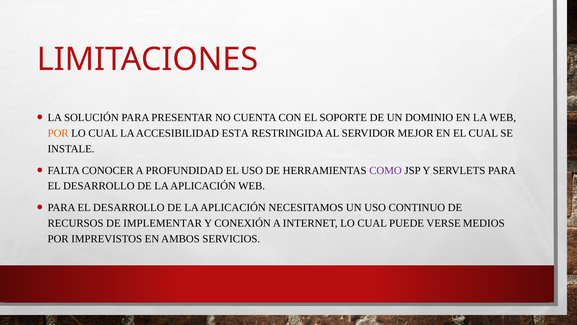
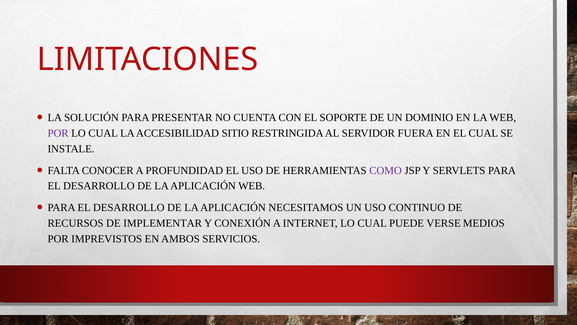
POR colour: orange -> purple (58, 133)
ESTA: ESTA -> SITIO (235, 133)
MEJOR: MEJOR -> FUERA (416, 133)
